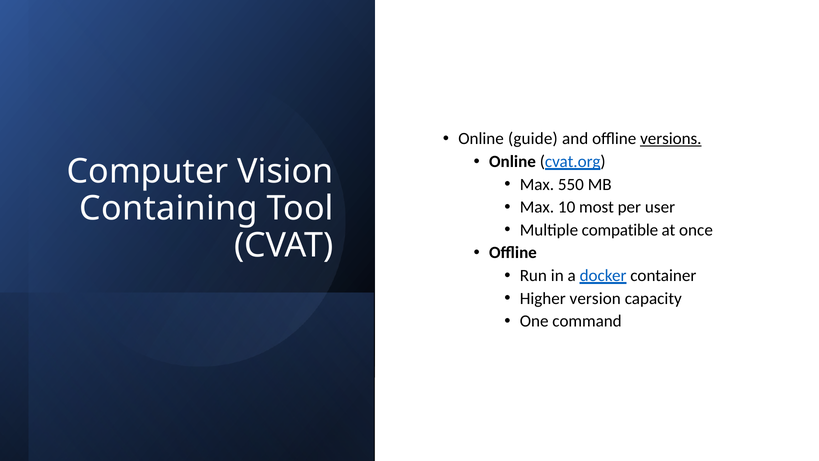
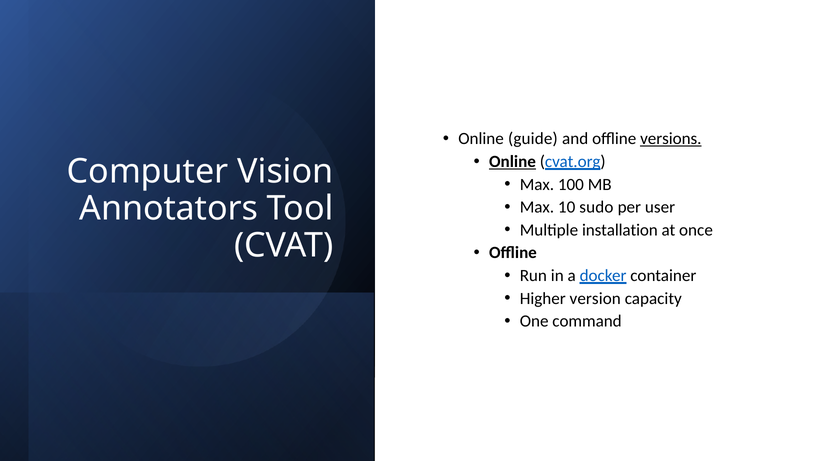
Online underline: none -> present (512, 162)
550: 550 -> 100 (571, 184)
most: most -> sudo (596, 207)
Containing: Containing -> Annotators (169, 208)
compatible: compatible -> installation (620, 230)
